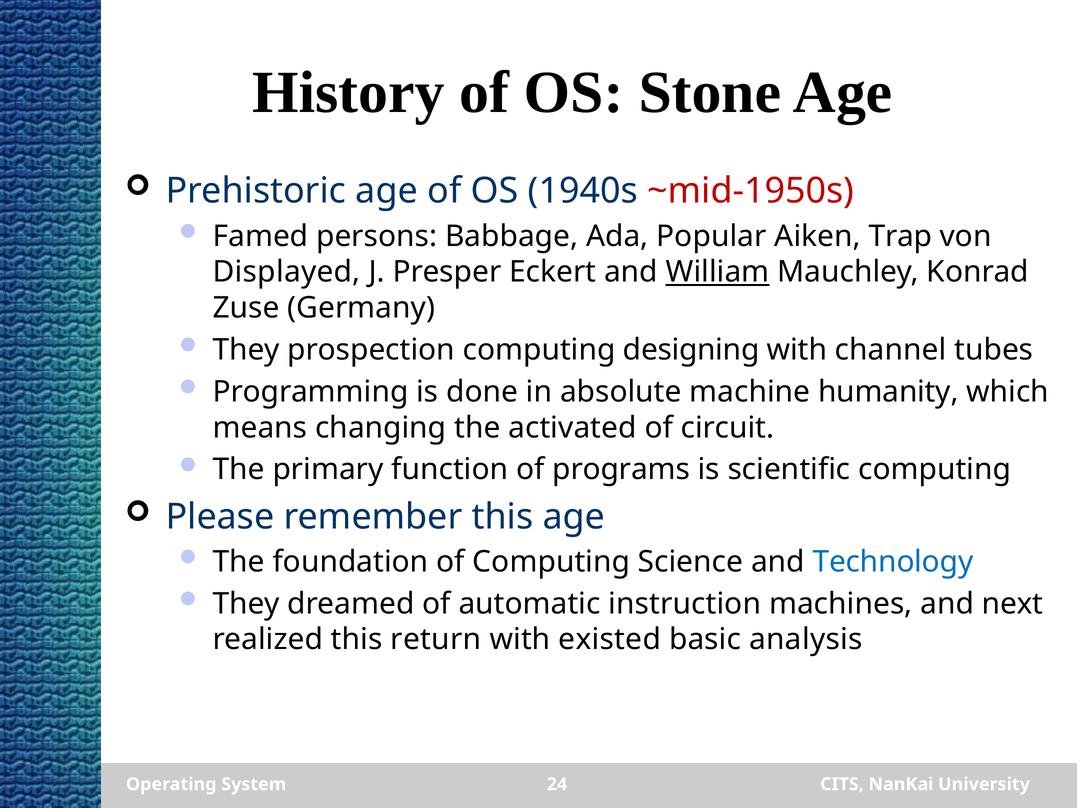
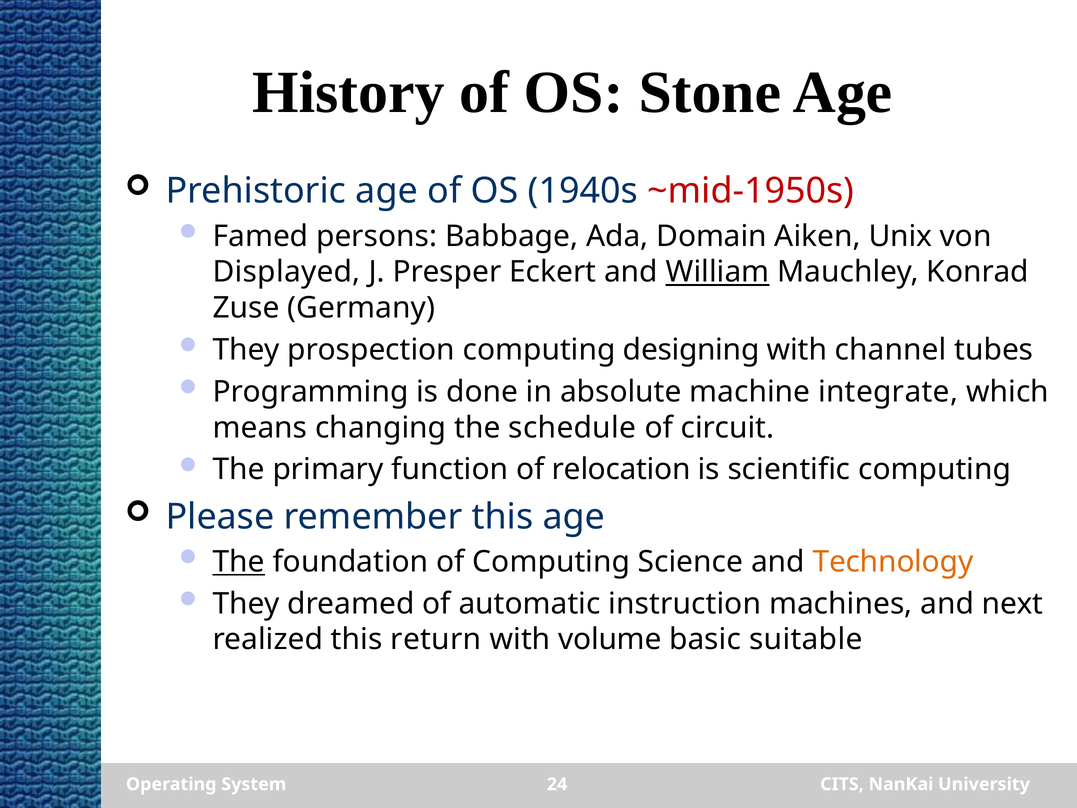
Popular: Popular -> Domain (711, 236)
Trap: Trap -> Unix (900, 236)
humanity: humanity -> integrate (888, 392)
activated: activated -> schedule (572, 428)
programs: programs -> relocation (621, 469)
The underline: none -> present (239, 562)
Technology colour: blue -> orange (893, 562)
existed: existed -> volume (610, 639)
analysis: analysis -> suitable (806, 639)
